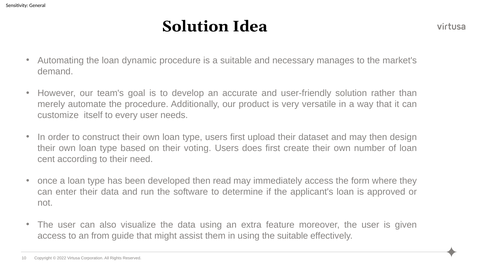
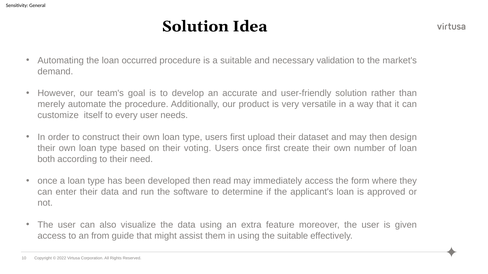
dynamic: dynamic -> occurred (139, 60)
manages: manages -> validation (336, 60)
Users does: does -> once (252, 148)
cent: cent -> both (46, 159)
